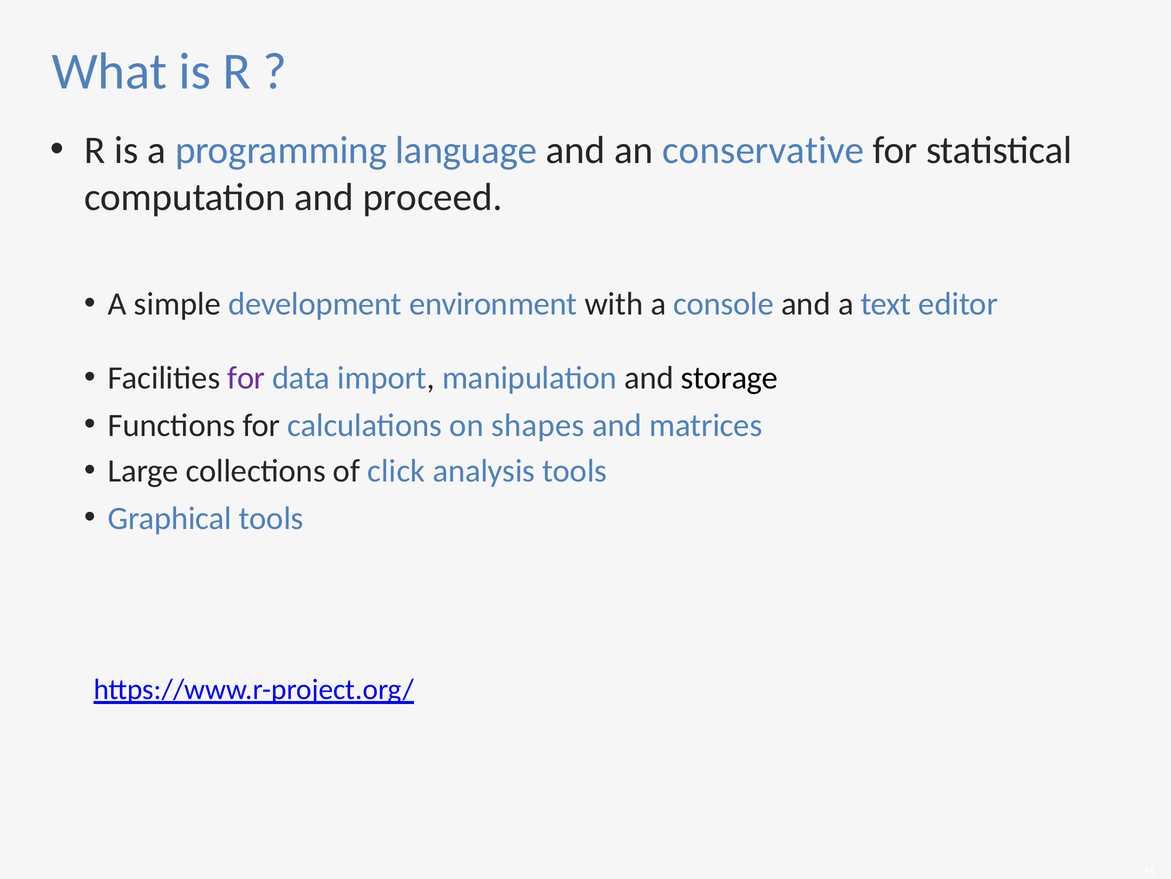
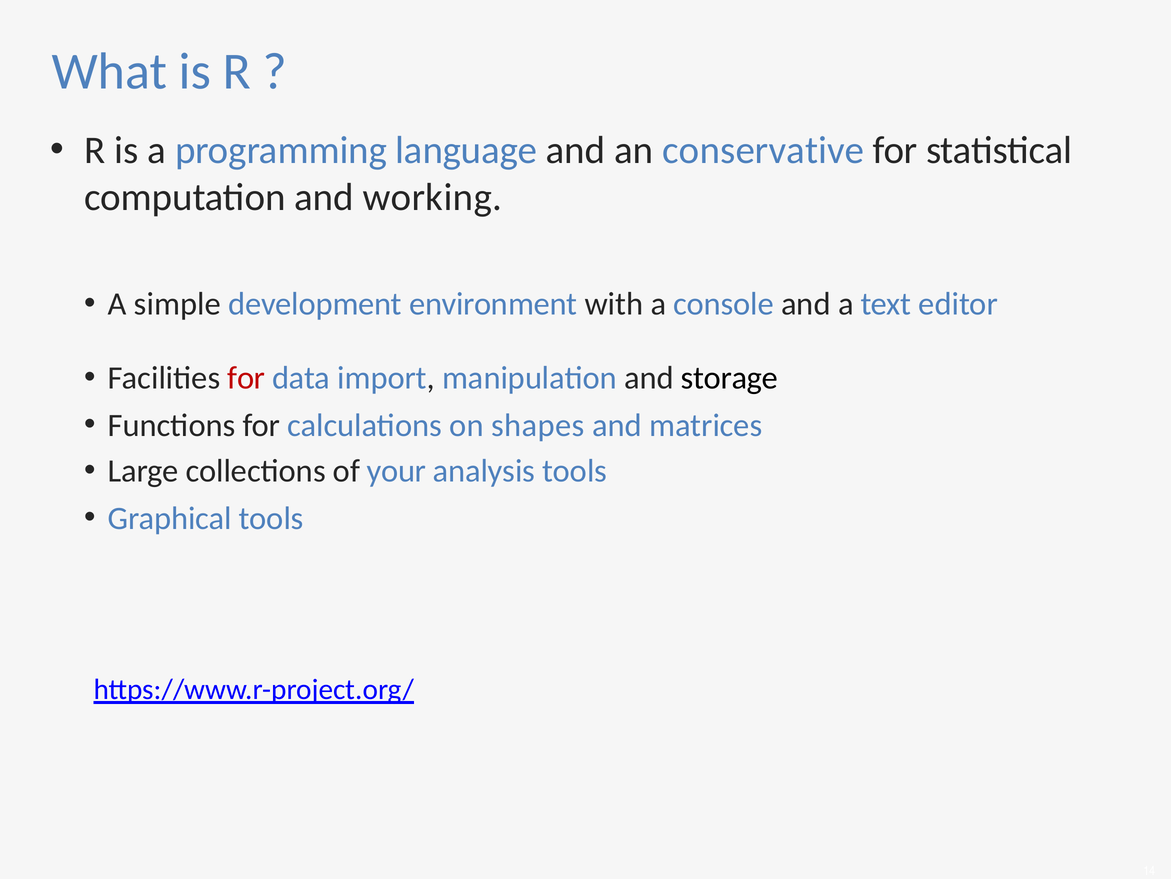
proceed: proceed -> working (432, 197)
for colour: purple -> red (246, 378)
click: click -> your (397, 471)
